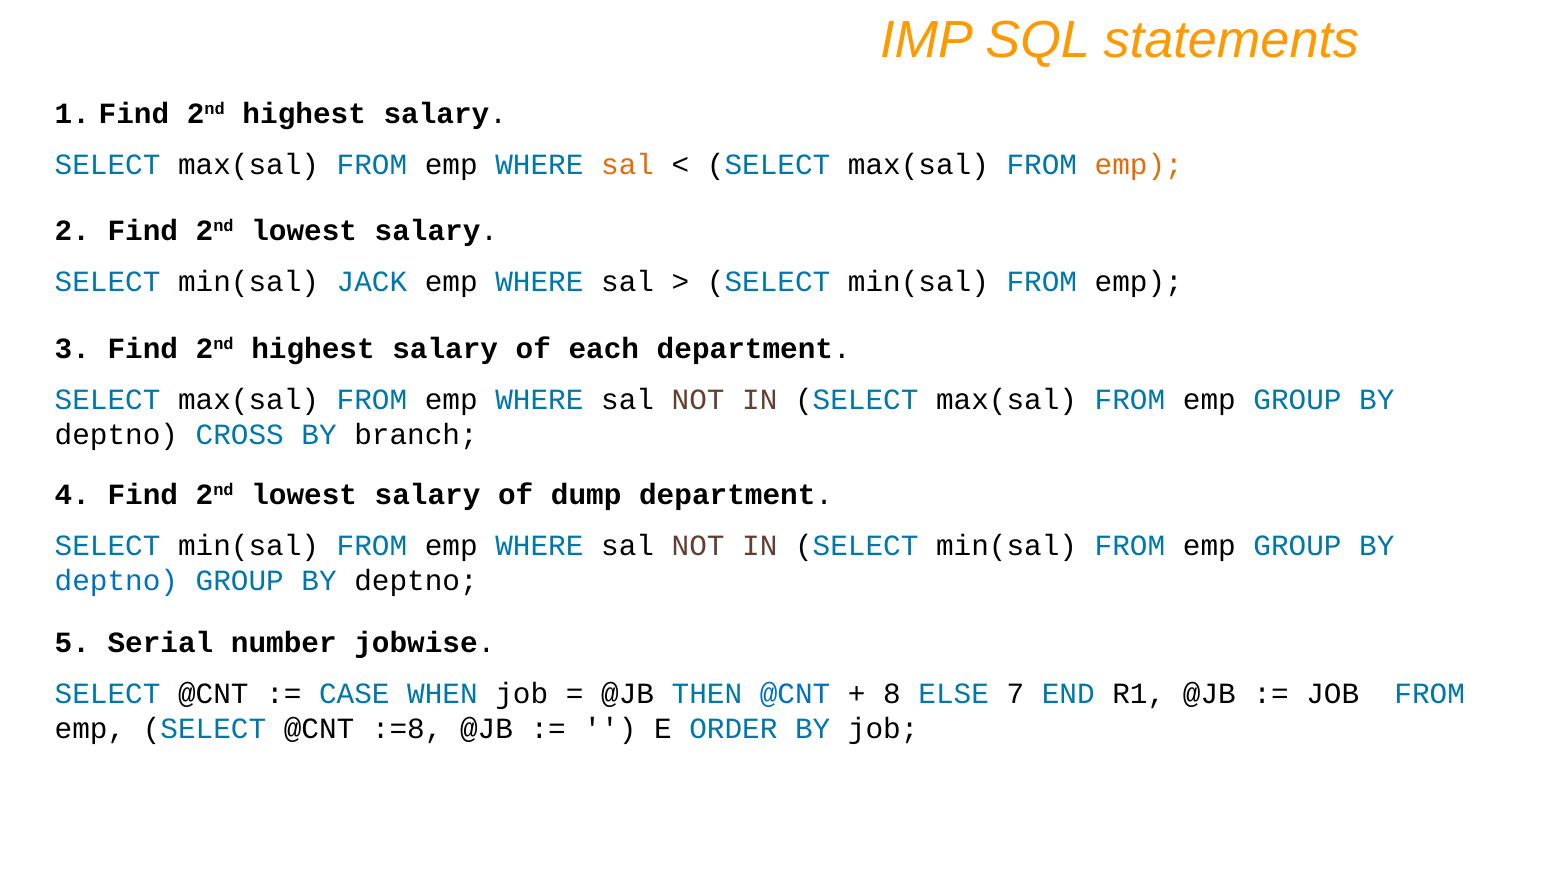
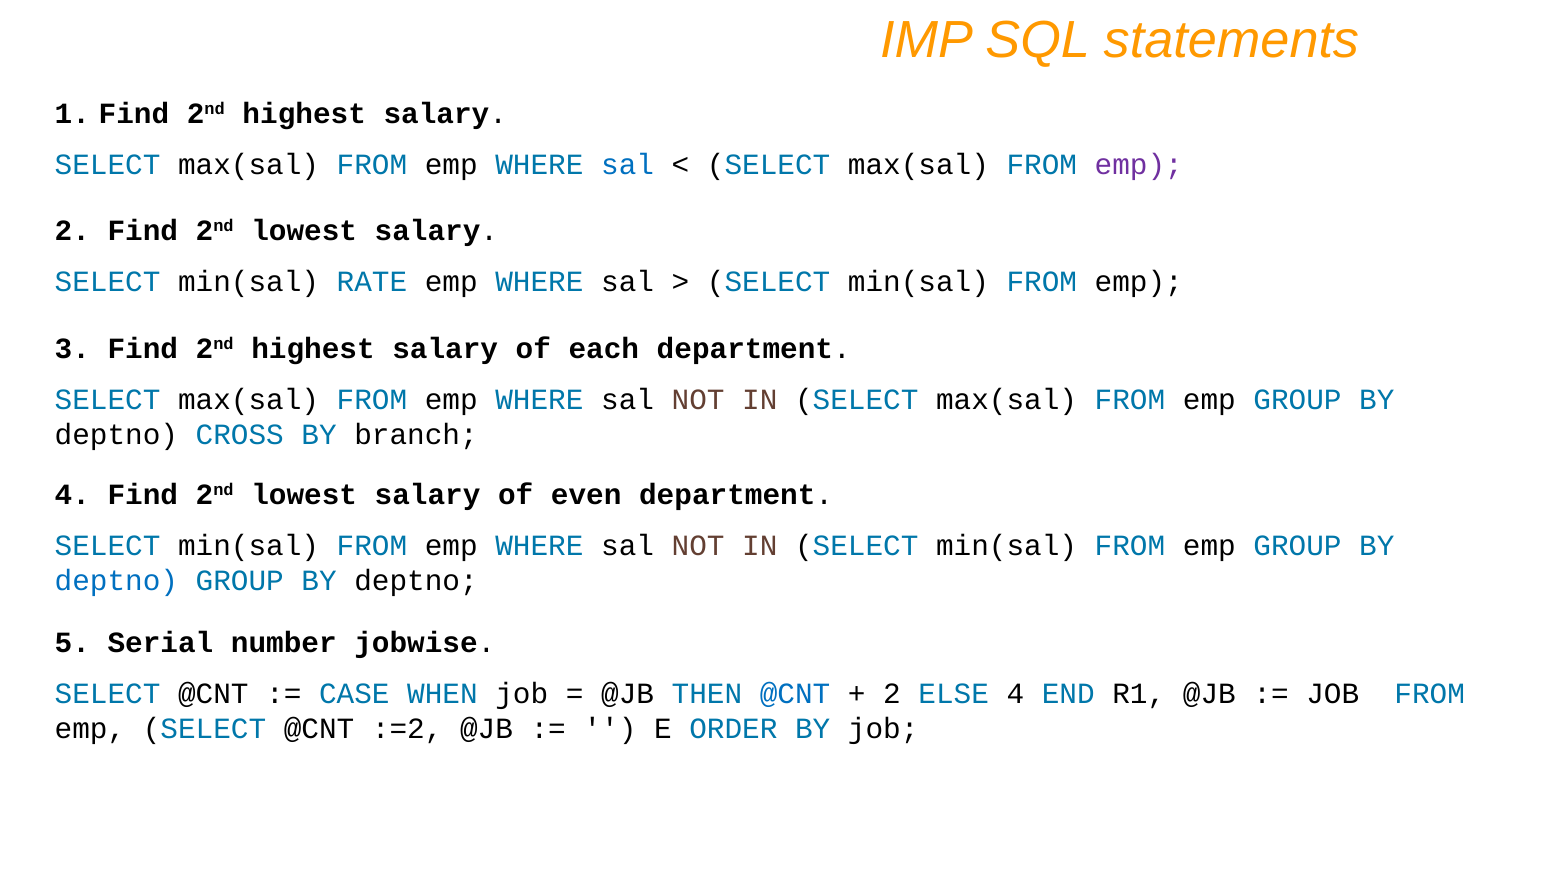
sal colour: orange -> blue (628, 164)
emp colour: orange -> purple (1139, 164)
JACK: JACK -> RATE (372, 282)
dump: dump -> even (586, 495)
8: 8 -> 2 (892, 694)
ELSE 7: 7 -> 4 (1015, 694)
:=8: :=8 -> :=2 (407, 730)
